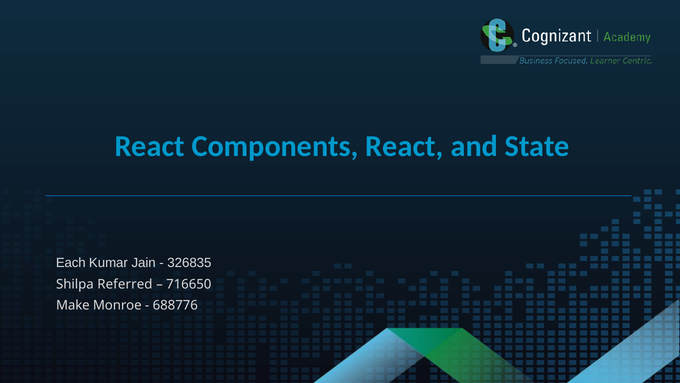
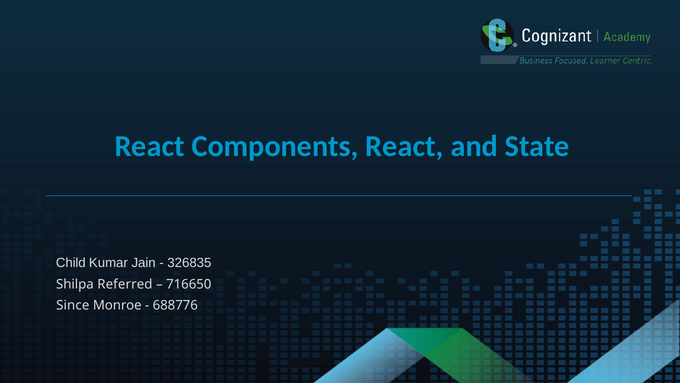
Each: Each -> Child (71, 263)
Make: Make -> Since (73, 305)
